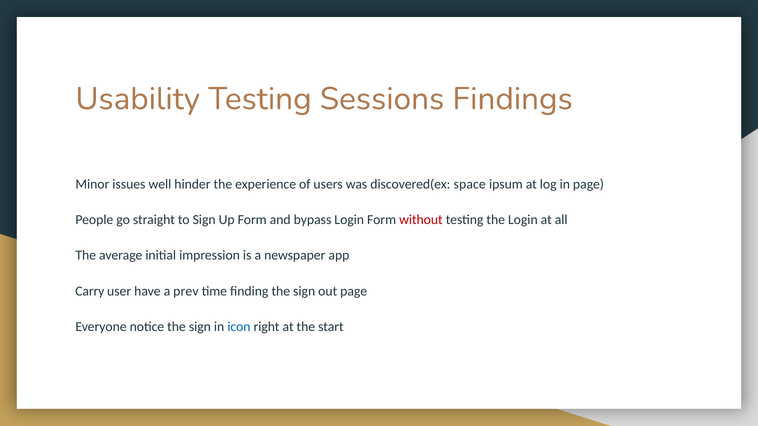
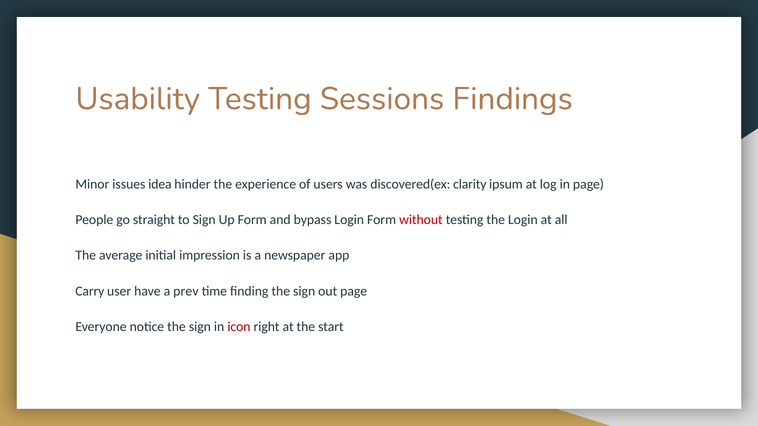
well: well -> idea (160, 184)
space: space -> clarity (470, 184)
icon colour: blue -> red (239, 327)
